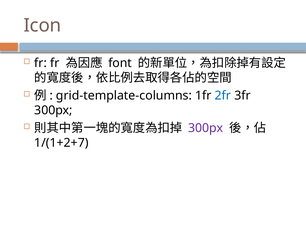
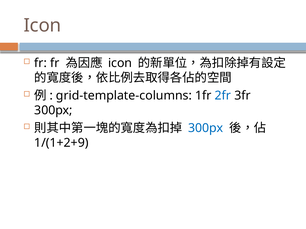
font: font -> icon (120, 63)
300px colour: purple -> blue (206, 128)
1/(1+2+7: 1/(1+2+7 -> 1/(1+2+9 (61, 143)
